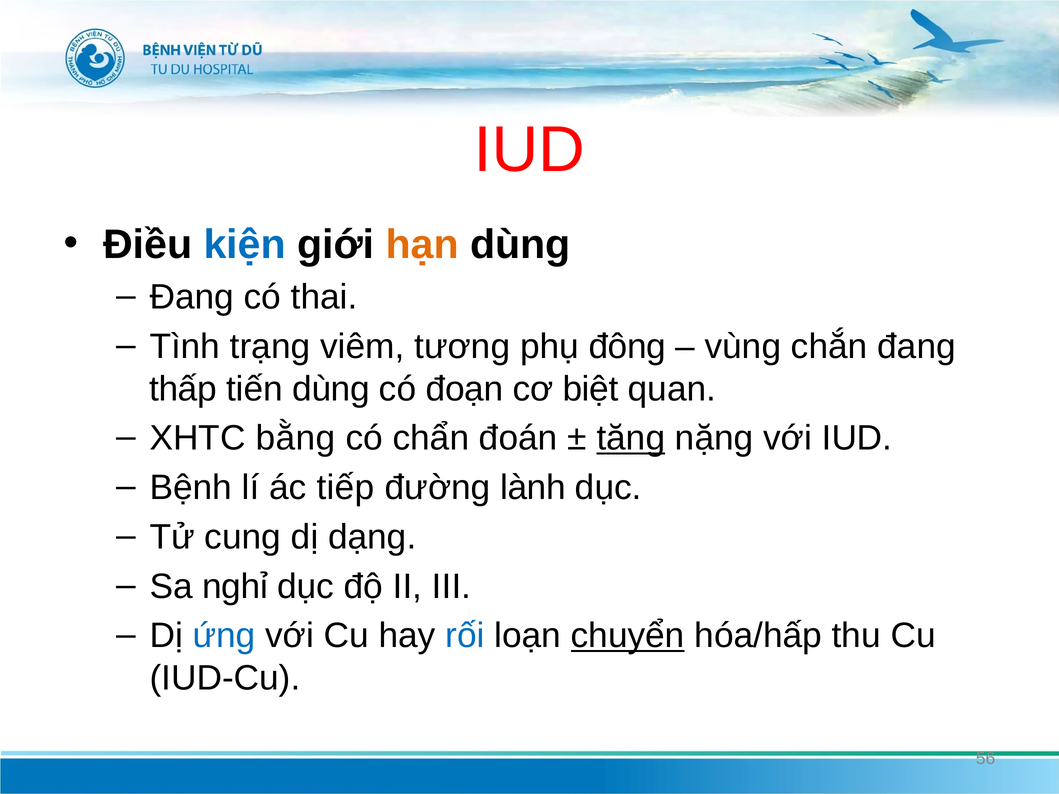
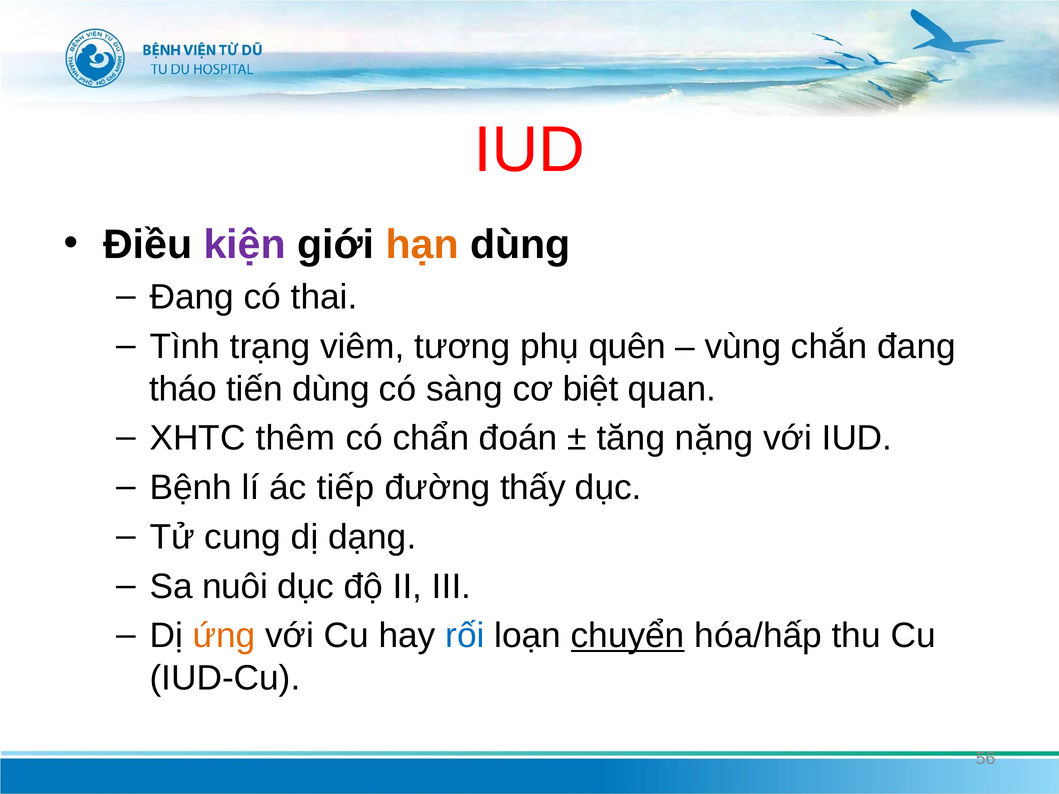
kiện colour: blue -> purple (245, 245)
đông: đông -> quên (627, 347)
thấp: thấp -> tháo (183, 389)
đoạn: đoạn -> sàng (464, 389)
bằng: bằng -> thêm (295, 438)
tăng underline: present -> none (631, 438)
lành: lành -> thấy (533, 488)
nghỉ: nghỉ -> nuôi (235, 587)
ứng colour: blue -> orange (224, 636)
